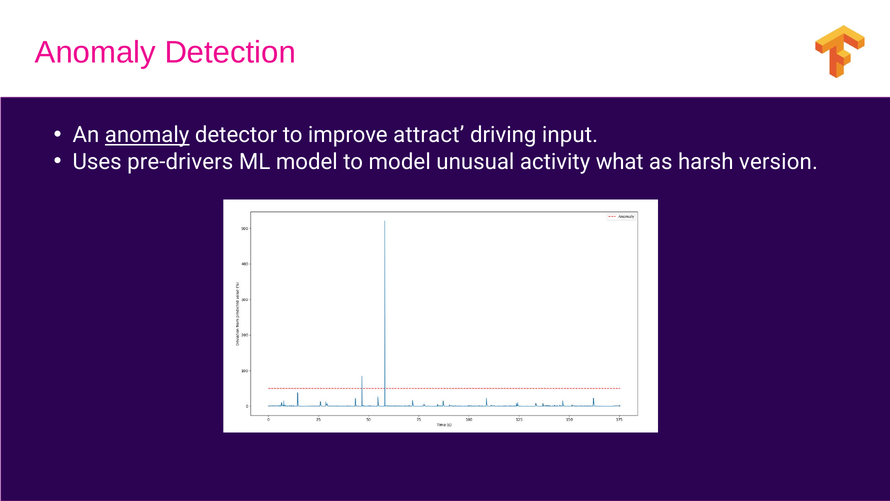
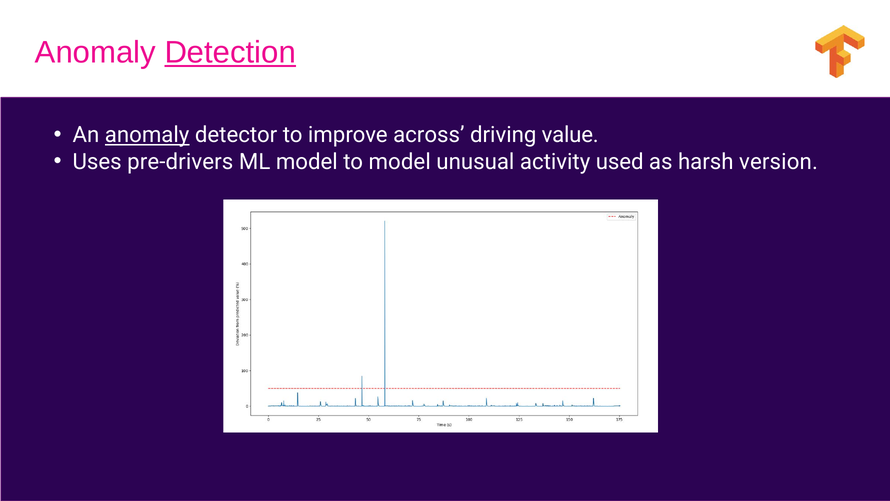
Detection underline: none -> present (230, 52)
attract: attract -> across (429, 135)
input: input -> value (570, 135)
what: what -> used (620, 162)
